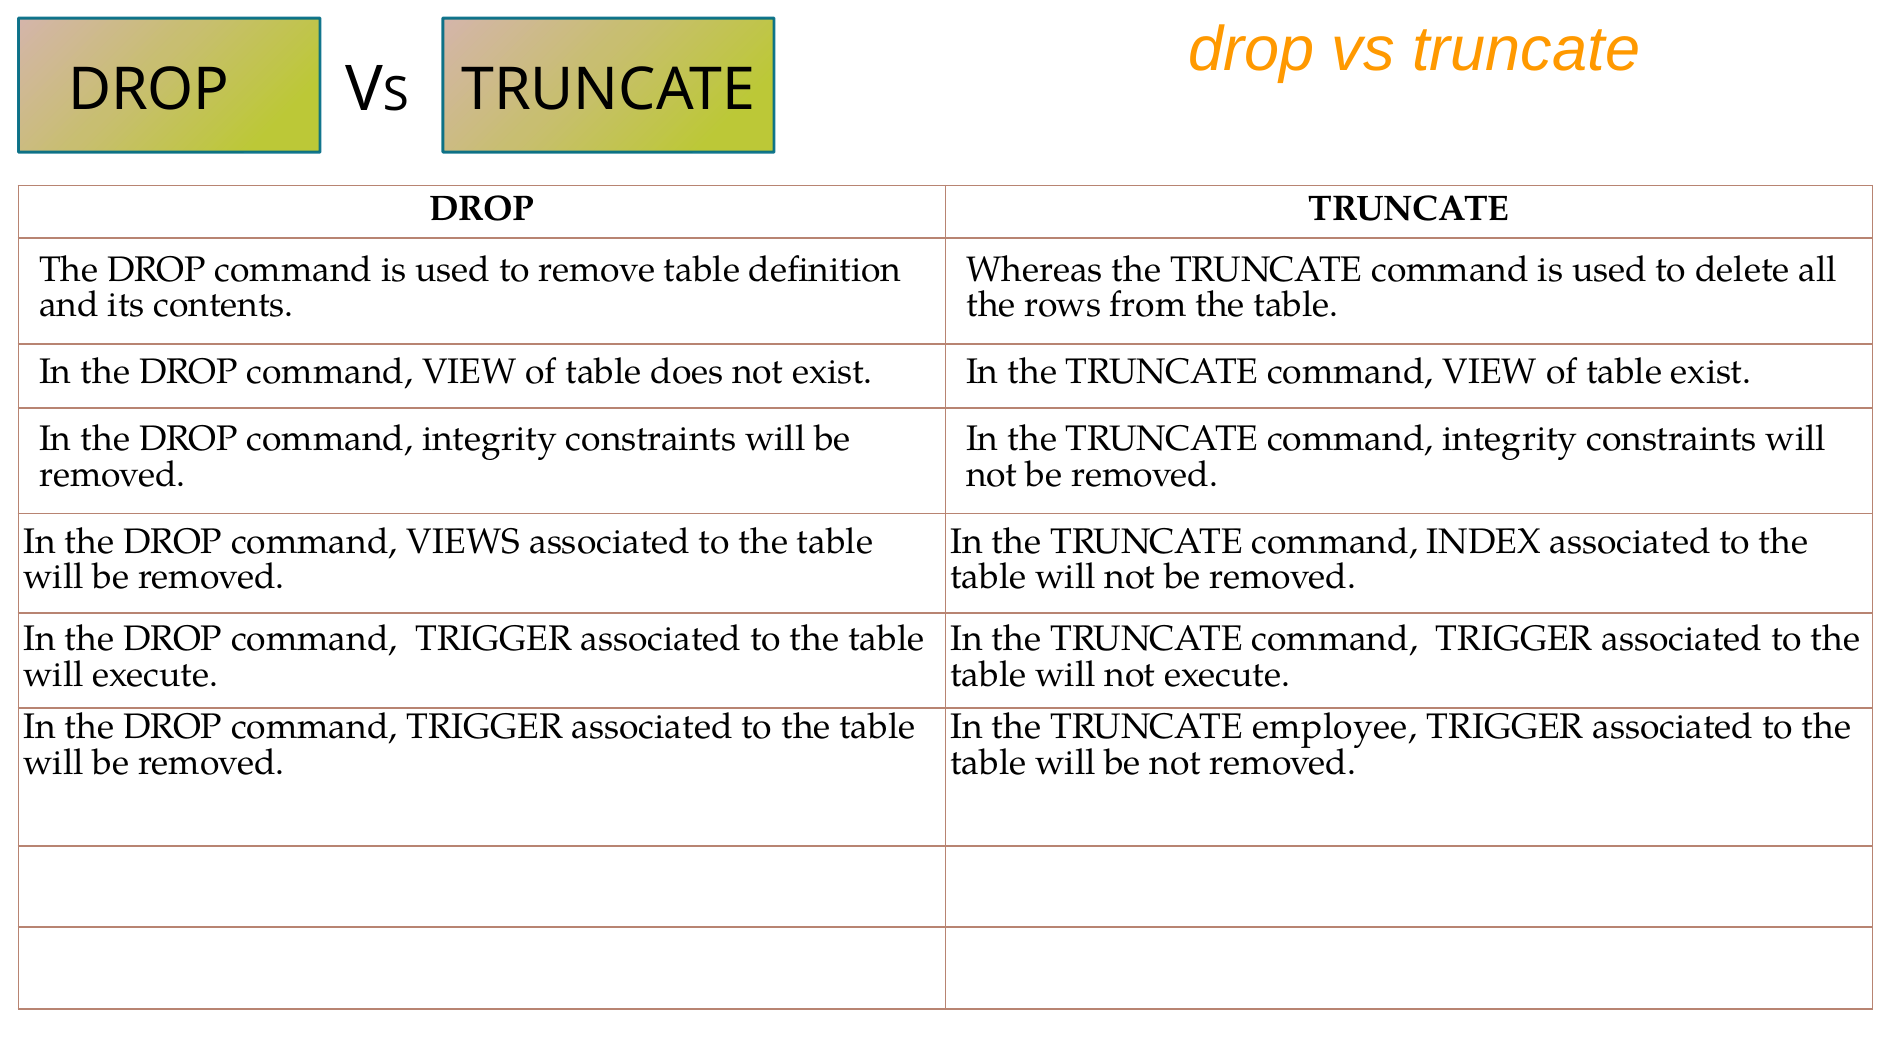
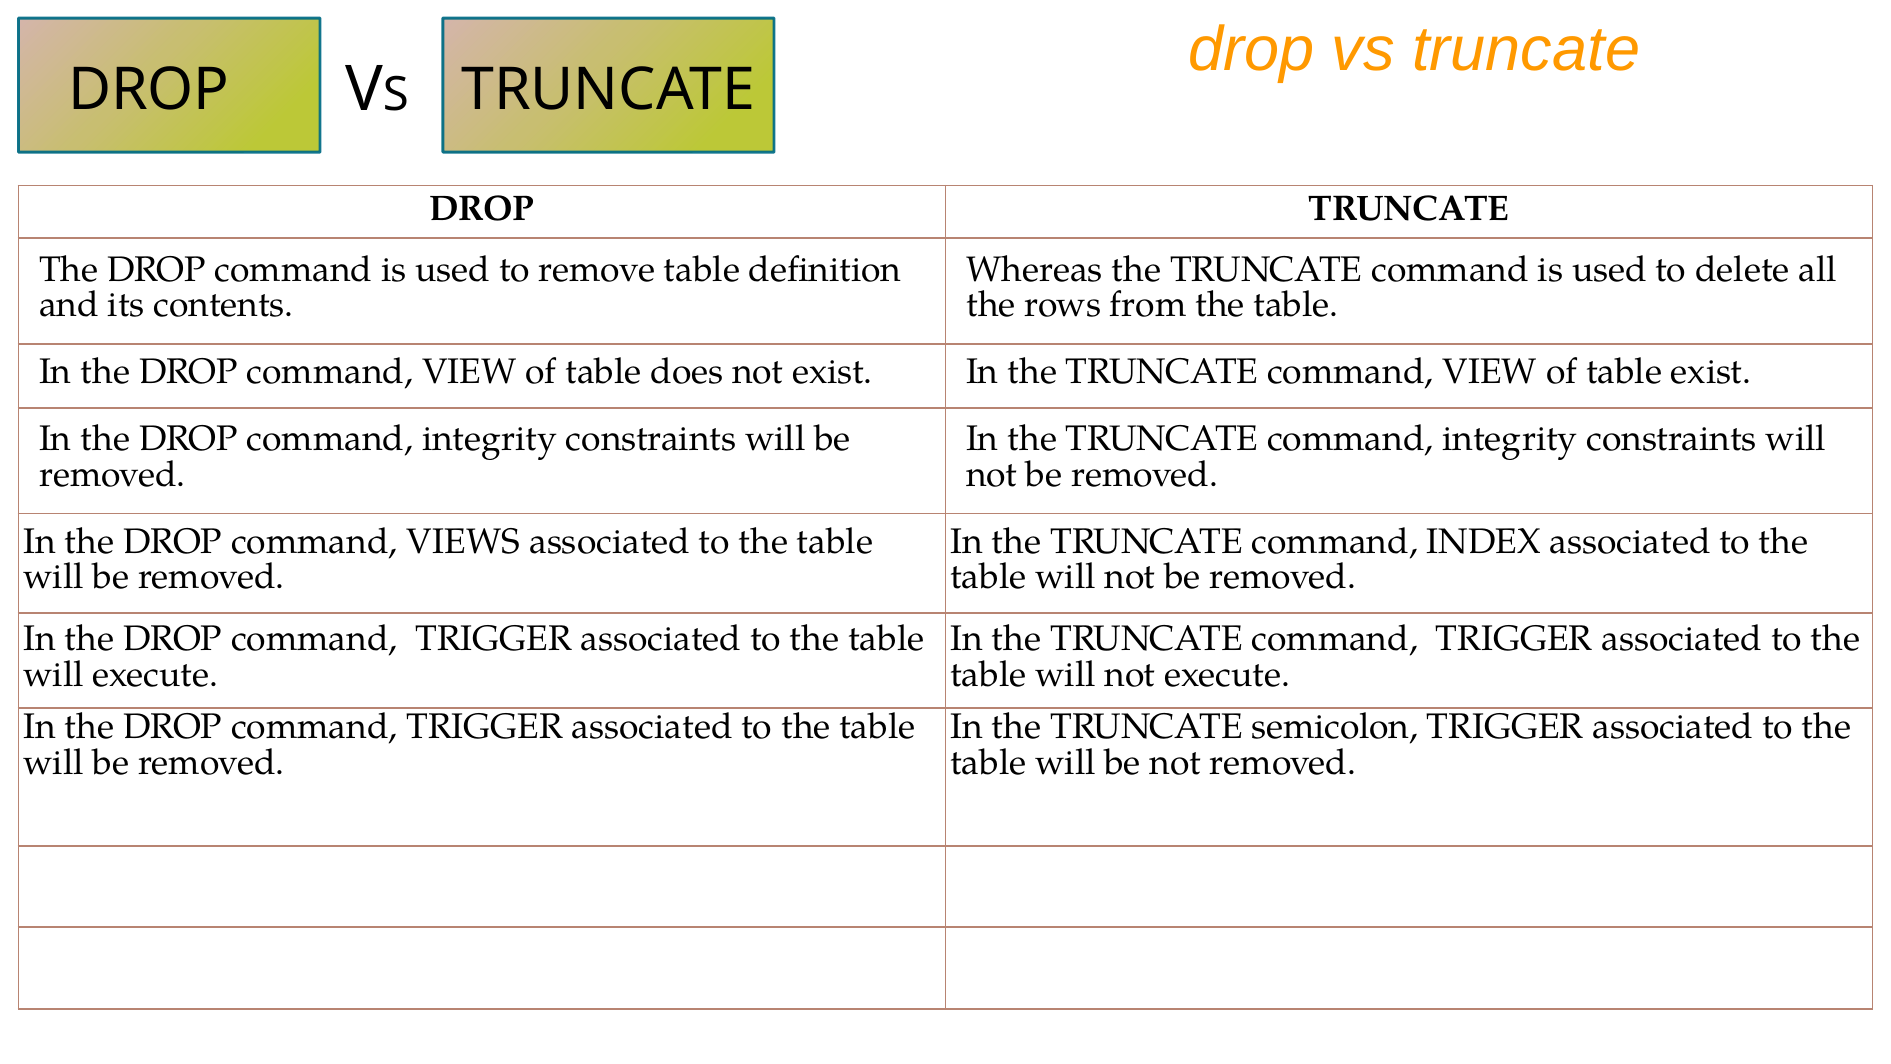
employee: employee -> semicolon (1335, 727)
